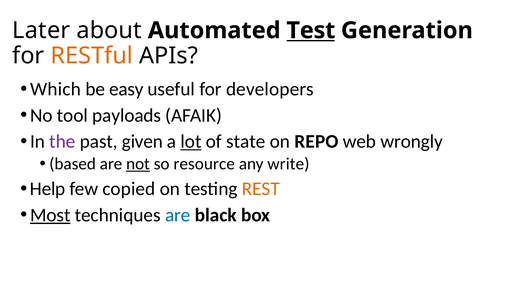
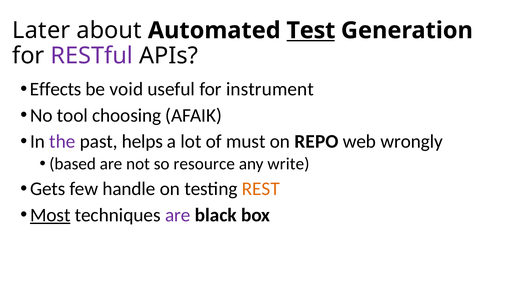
RESTful colour: orange -> purple (92, 56)
Which: Which -> Effects (56, 89)
easy: easy -> void (126, 89)
developers: developers -> instrument (270, 89)
payloads: payloads -> choosing (127, 115)
given: given -> helps (142, 142)
lot underline: present -> none (191, 142)
state: state -> must (246, 142)
not underline: present -> none (138, 164)
Help: Help -> Gets (48, 189)
copied: copied -> handle (129, 189)
are colour: blue -> purple (178, 215)
